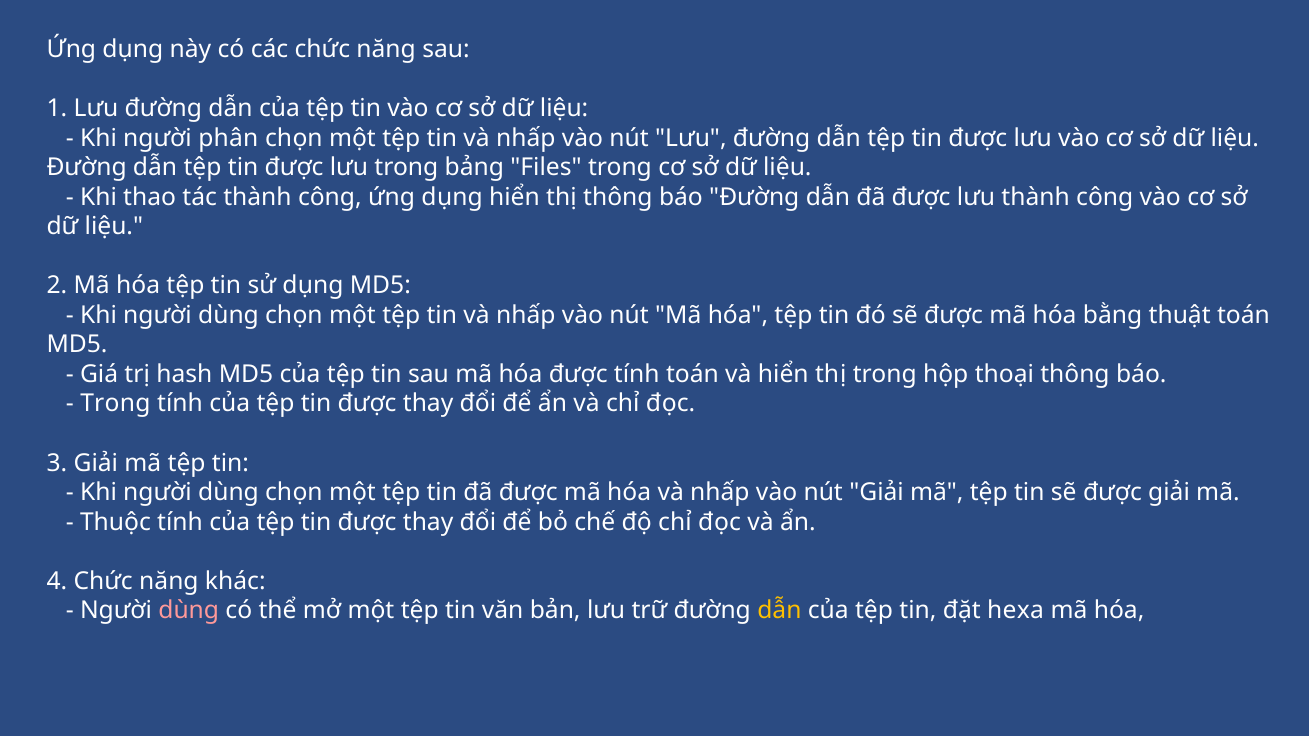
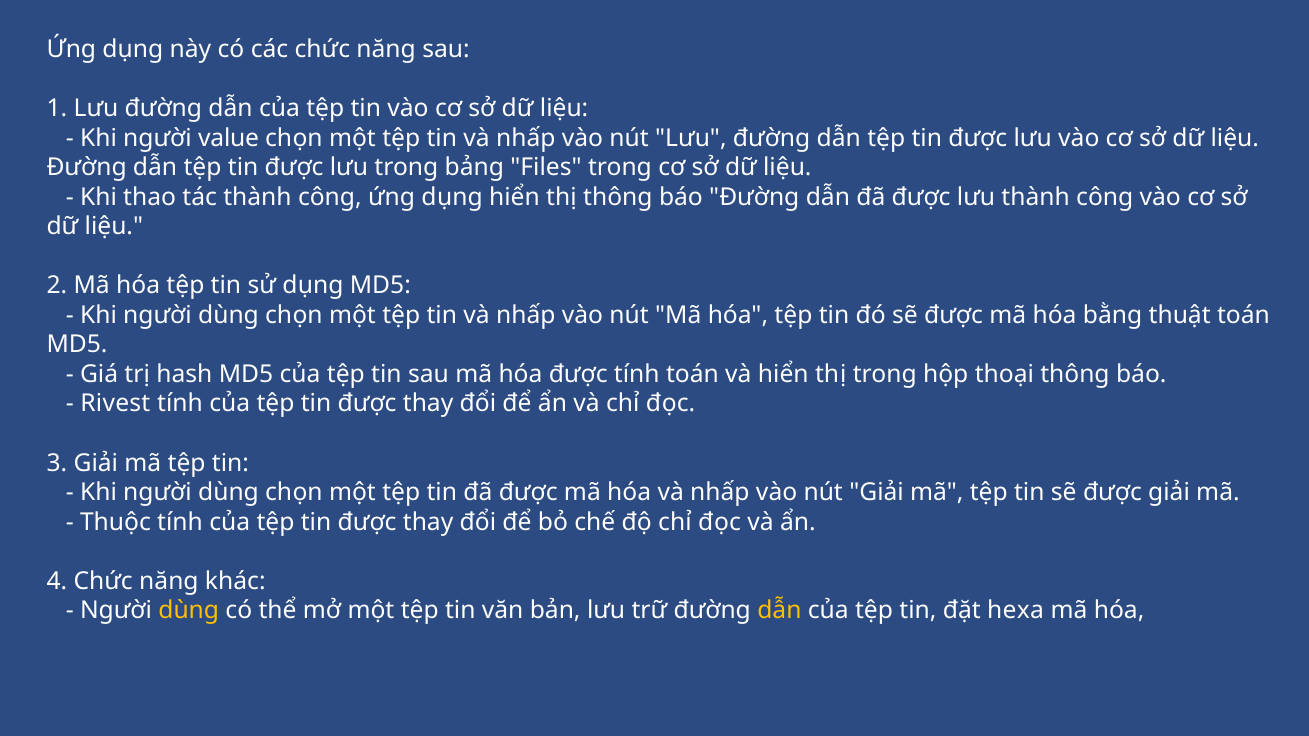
phân: phân -> value (229, 138)
Trong: Trong -> Rivest (115, 404)
dùng colour: pink -> yellow (189, 611)
